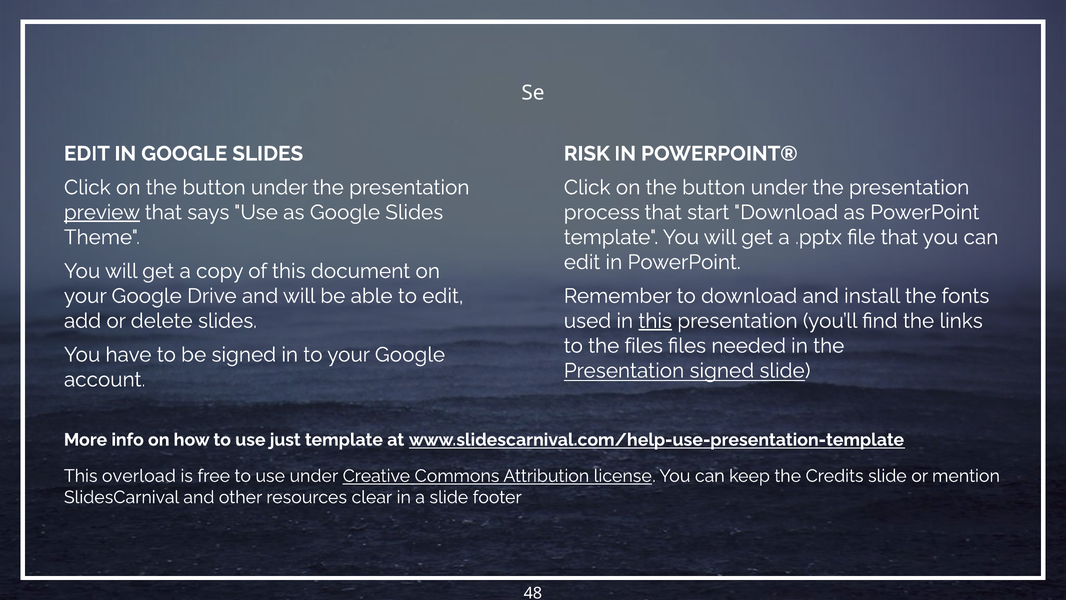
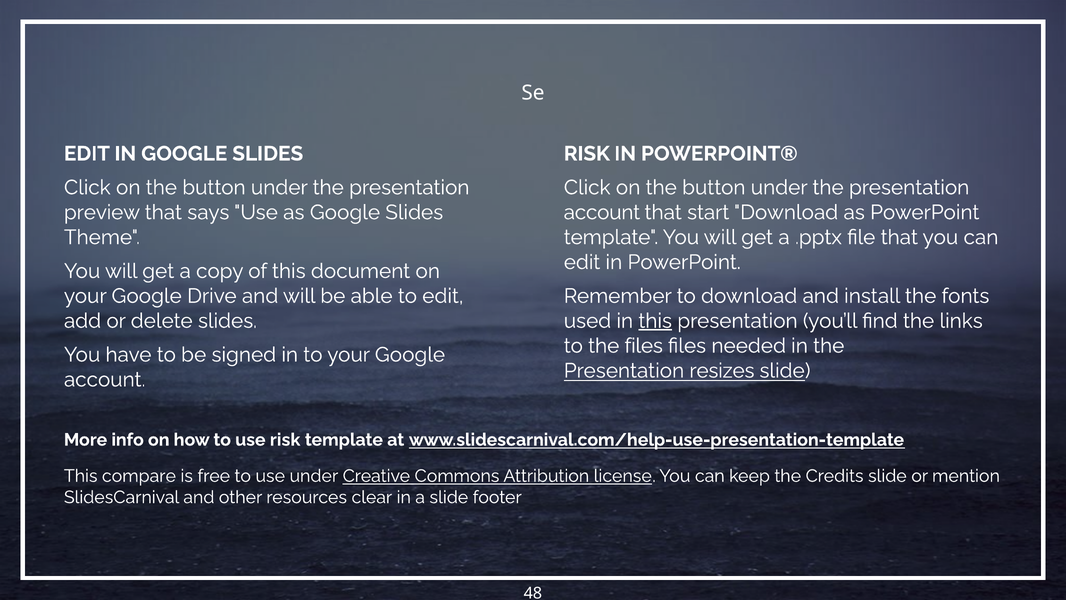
preview underline: present -> none (102, 212)
process: process -> account (602, 212)
Presentation signed: signed -> resizes (722, 370)
use just: just -> risk (285, 440)
overload: overload -> compare (139, 476)
